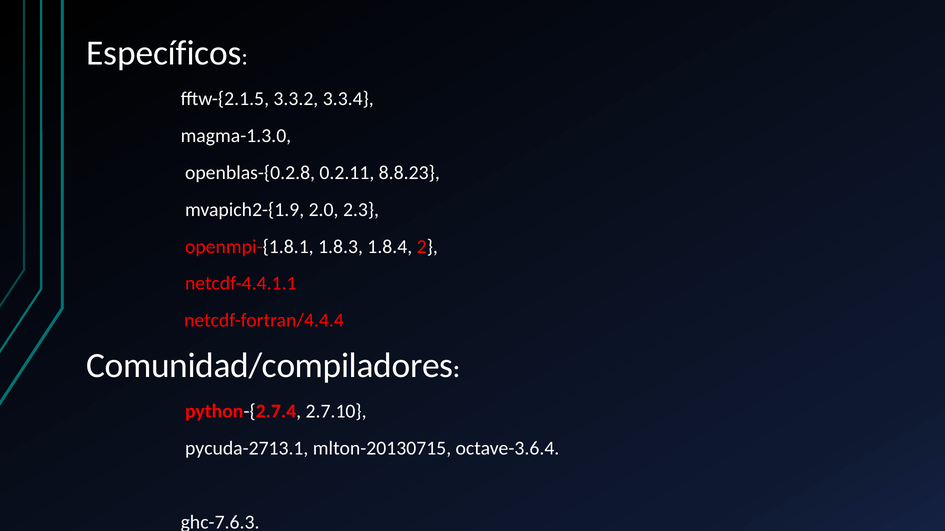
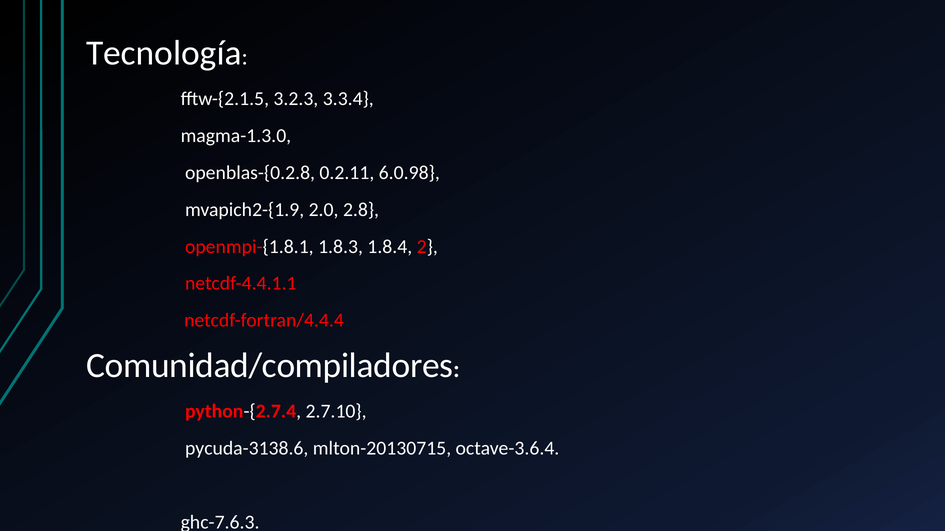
Específicos: Específicos -> Tecnología (164, 53)
3.3.2: 3.3.2 -> 3.2.3 (296, 99)
8.8.23: 8.8.23 -> 6.0.98 (409, 173)
2.3: 2.3 -> 2.8 (361, 210)
pycuda-2713.1: pycuda-2713.1 -> pycuda-3138.6 (247, 449)
